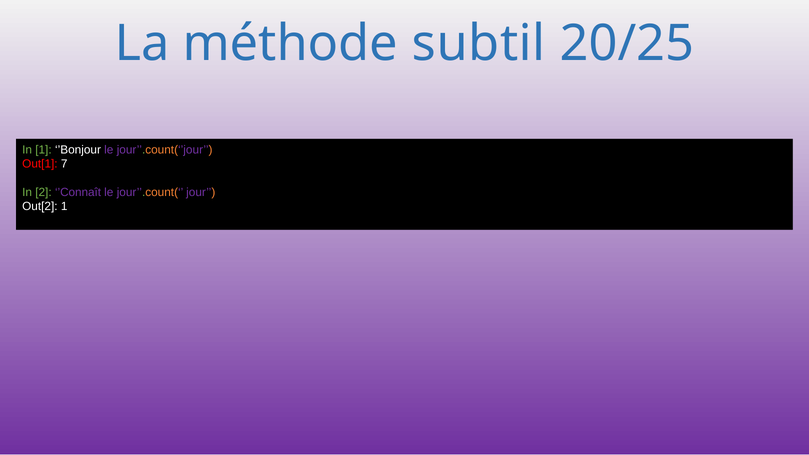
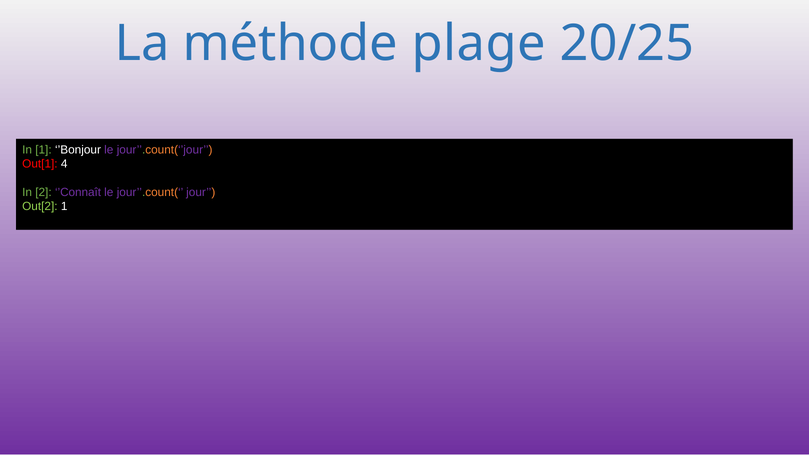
subtil: subtil -> plage (479, 44)
7: 7 -> 4 (64, 164)
Out[2 colour: white -> light green (40, 206)
